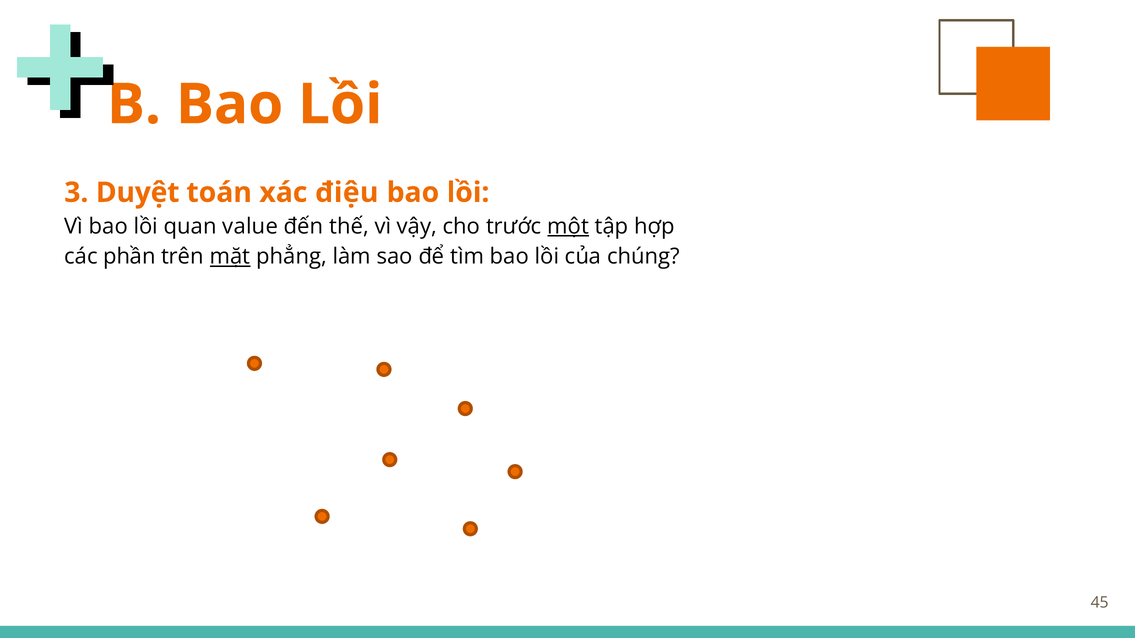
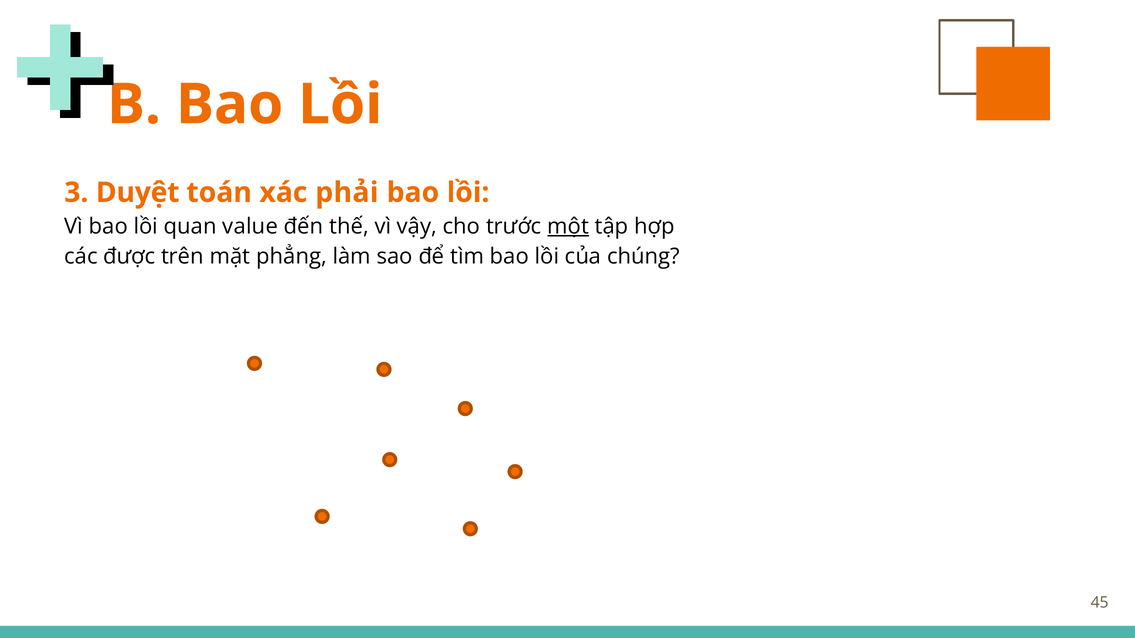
điệu: điệu -> phải (347, 193)
phần: phần -> được (129, 257)
mặt underline: present -> none (230, 257)
